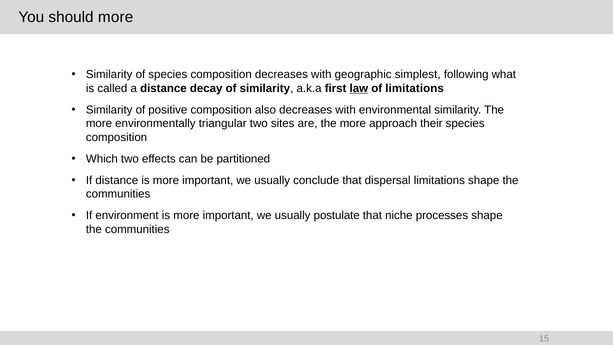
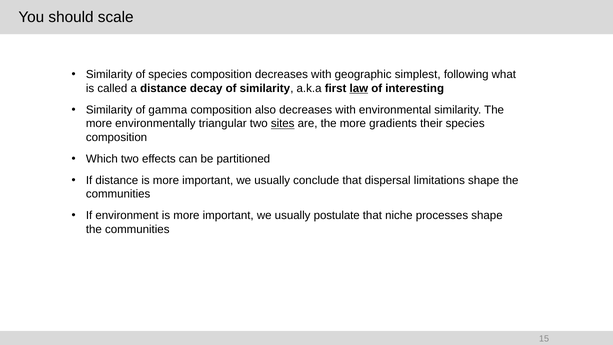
should more: more -> scale (116, 17)
of limitations: limitations -> interesting (415, 88)
positive: positive -> gamma (168, 110)
sites underline: none -> present (283, 124)
approach: approach -> gradients (393, 124)
